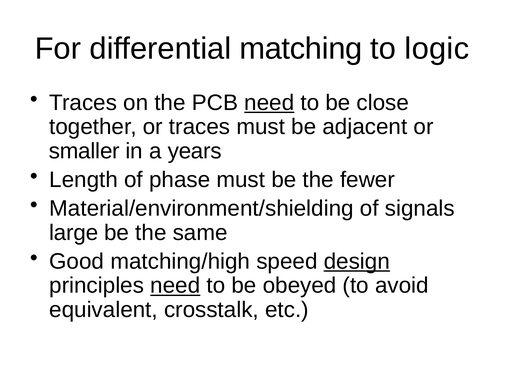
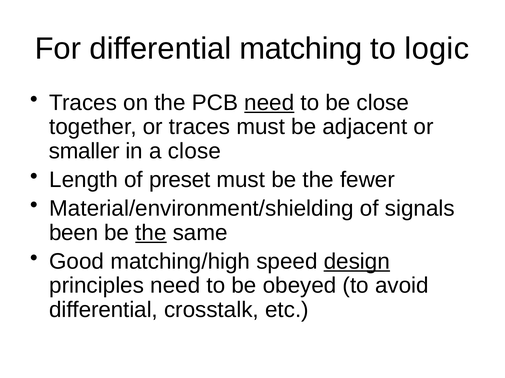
a years: years -> close (194, 151)
phase: phase -> preset (180, 180)
large: large -> been (74, 233)
the underline: none -> present (151, 233)
need underline: present -> none (175, 286)
equivalent: equivalent -> differential (104, 310)
